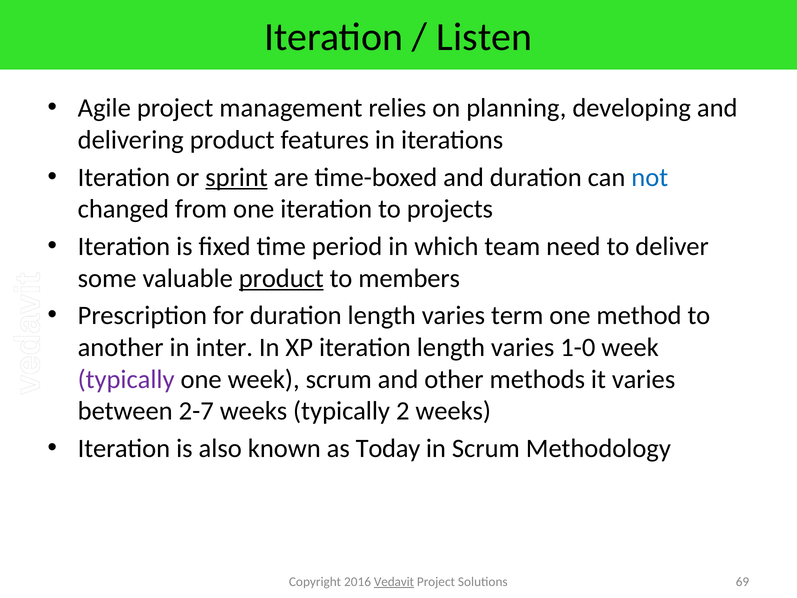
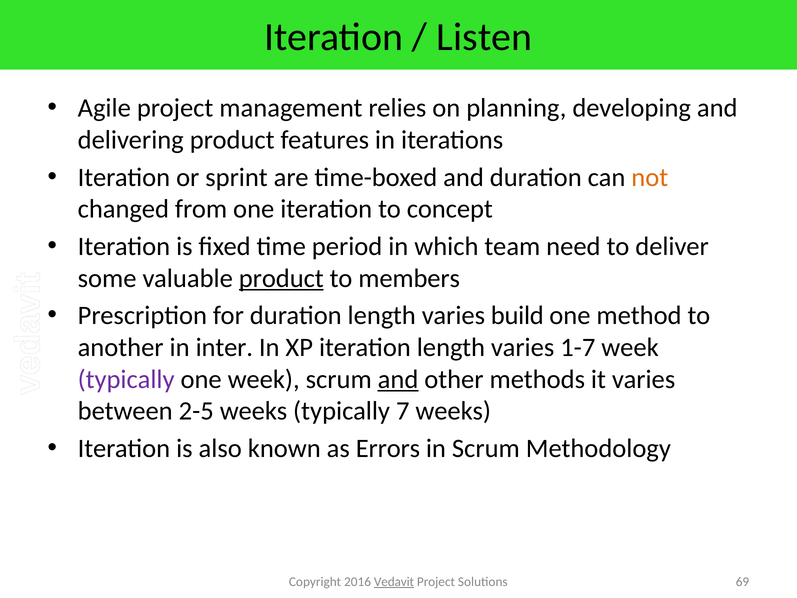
sprint underline: present -> none (237, 177)
not colour: blue -> orange (650, 177)
projects: projects -> concept (450, 209)
term: term -> build (517, 315)
1-0: 1-0 -> 1-7 (578, 347)
and underline: none -> present (398, 379)
2-7: 2-7 -> 2-5 (196, 411)
2: 2 -> 7 (403, 411)
Today: Today -> Errors (388, 448)
